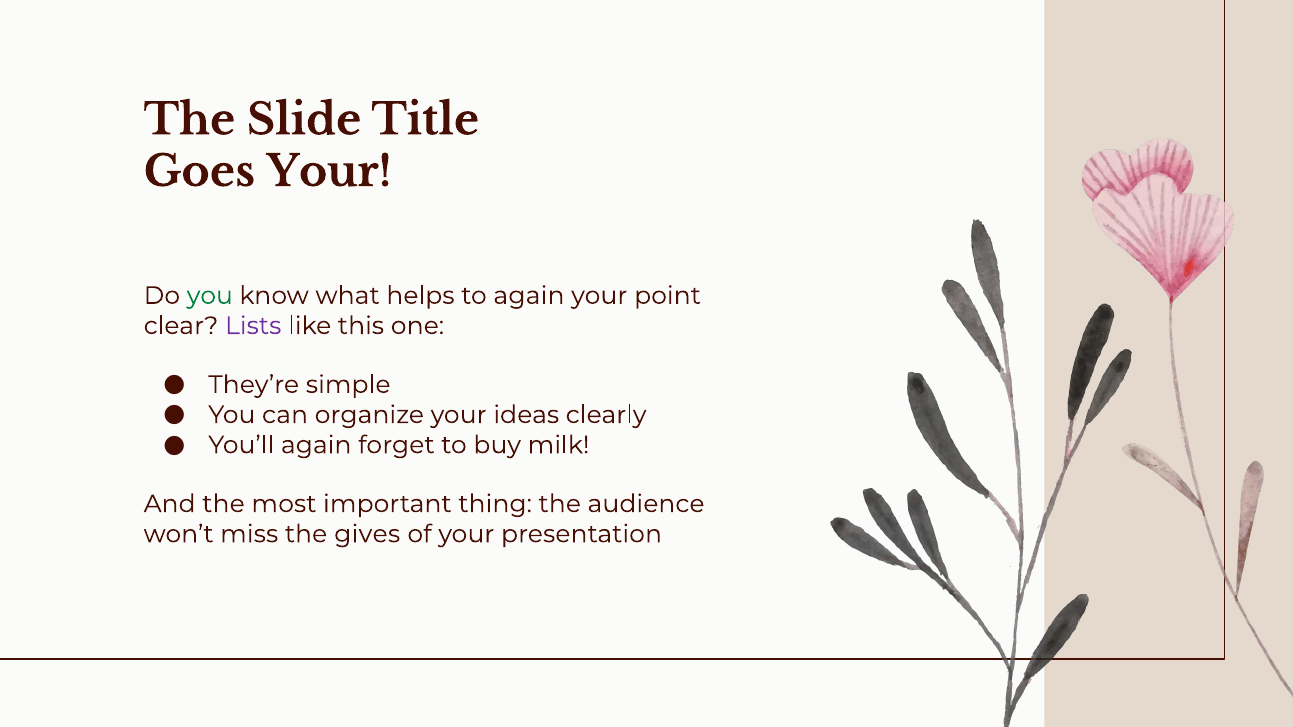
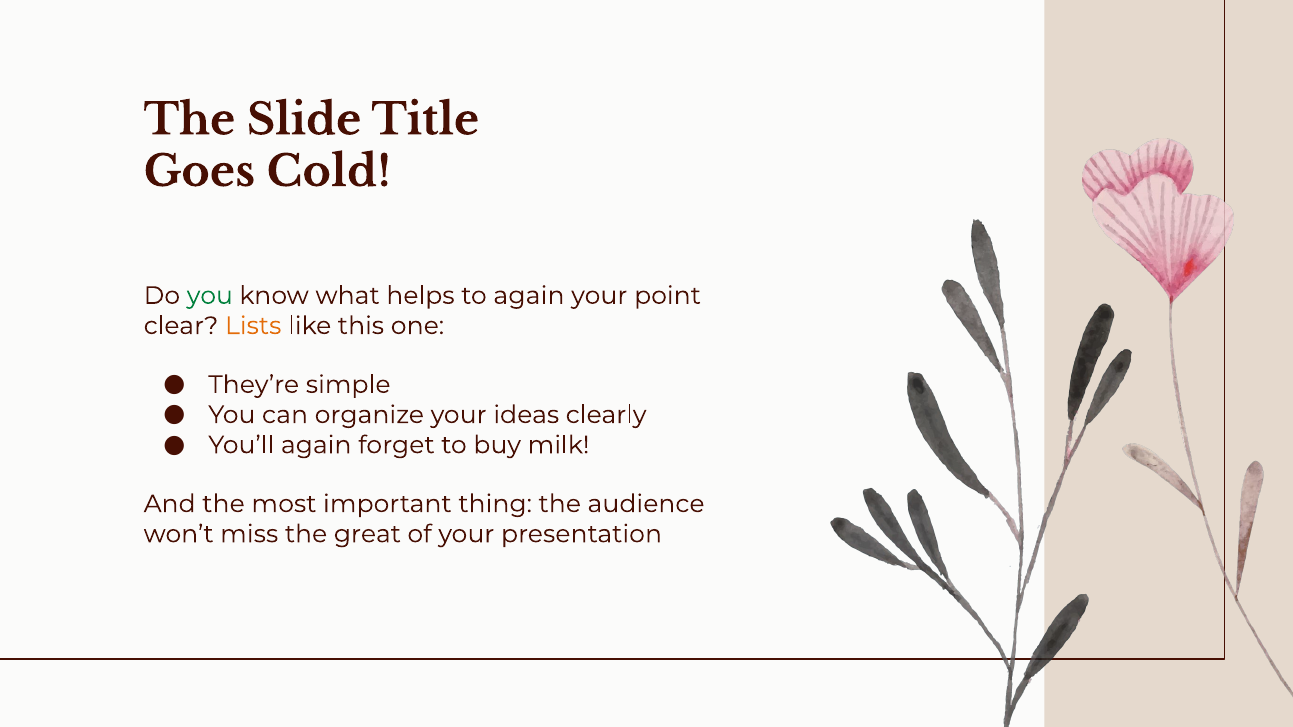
Goes Your: Your -> Cold (329, 172)
Lists colour: purple -> orange (253, 326)
gives: gives -> great (367, 534)
